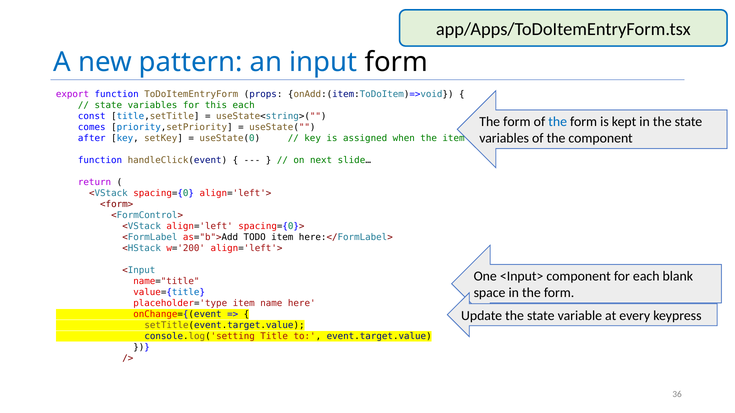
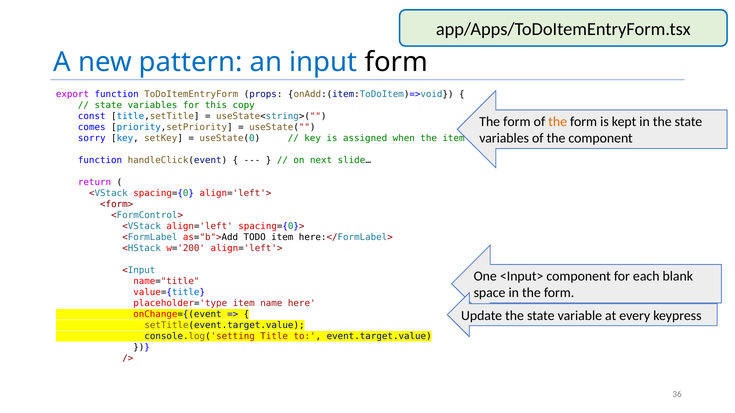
this each: each -> copy (244, 105)
the colour: blue -> orange (558, 122)
after: after -> sorry (92, 138)
